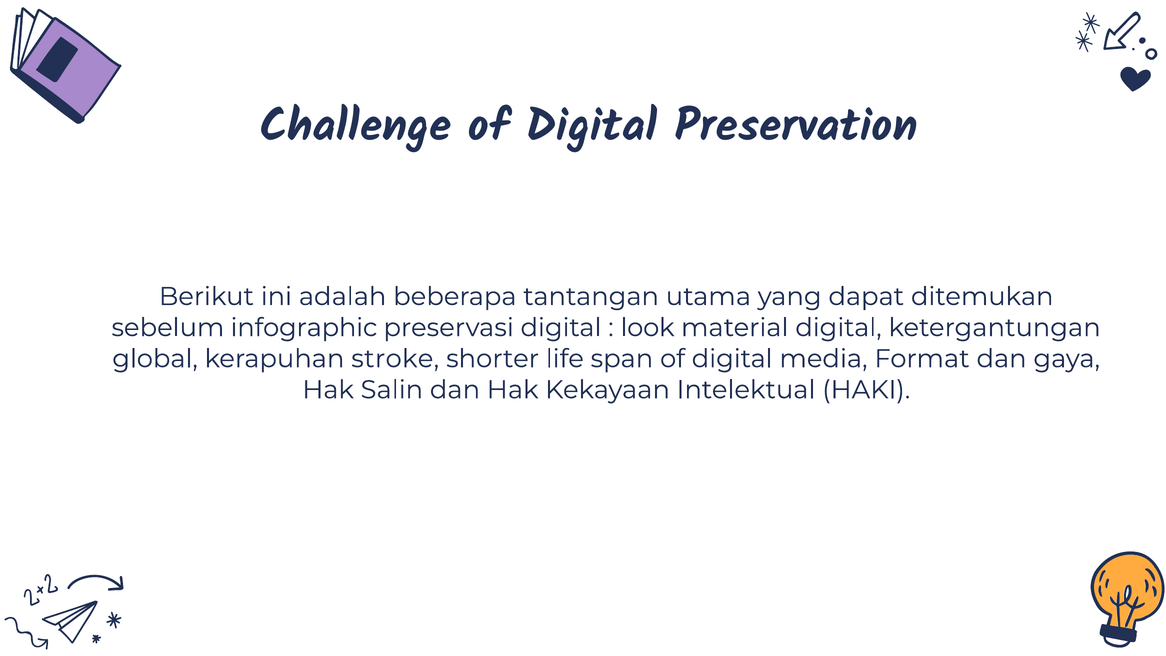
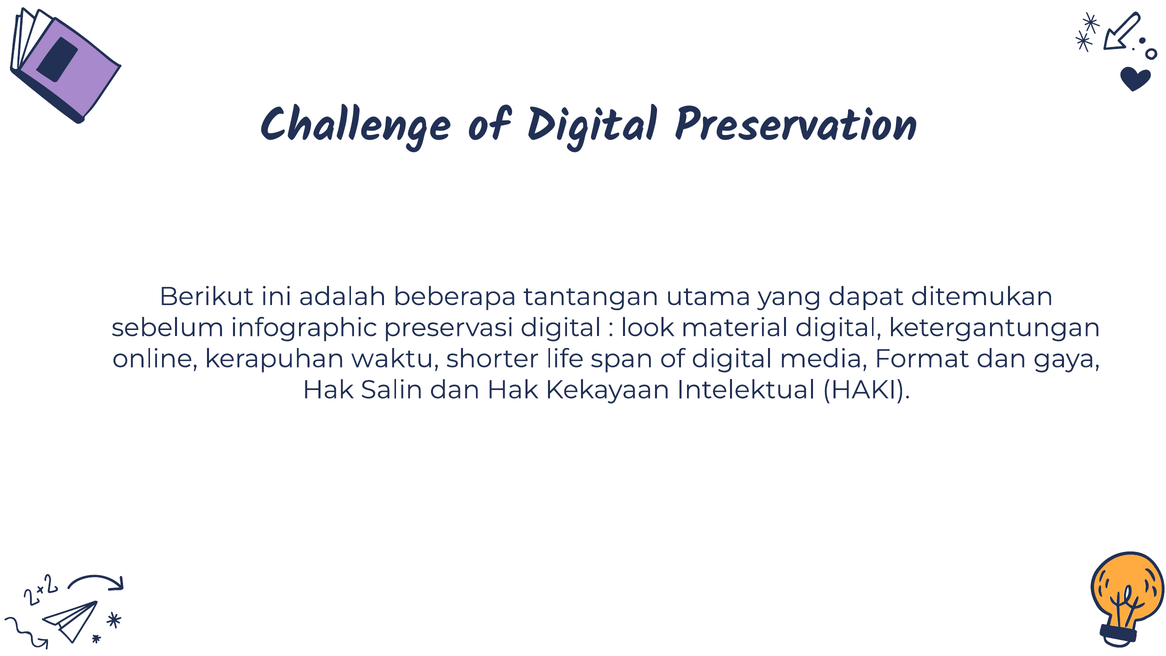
global: global -> online (155, 359)
stroke: stroke -> waktu (395, 359)
